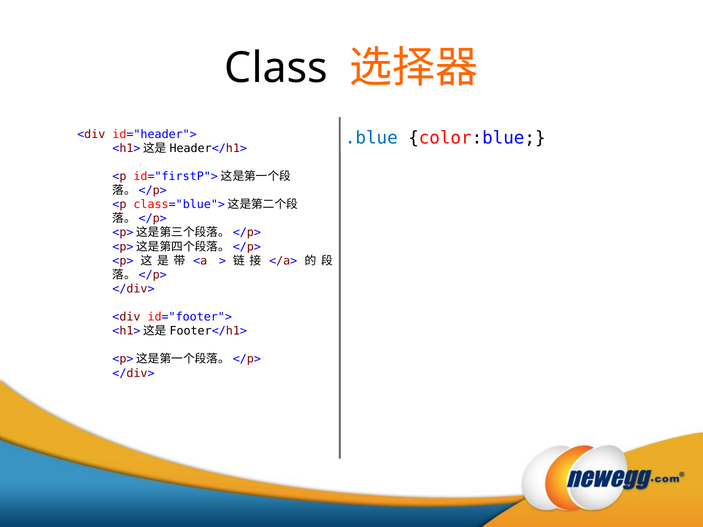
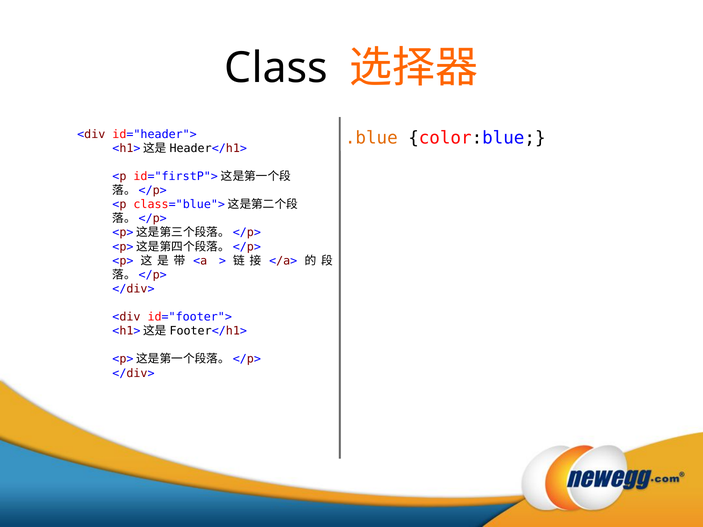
.blue colour: blue -> orange (371, 138)
